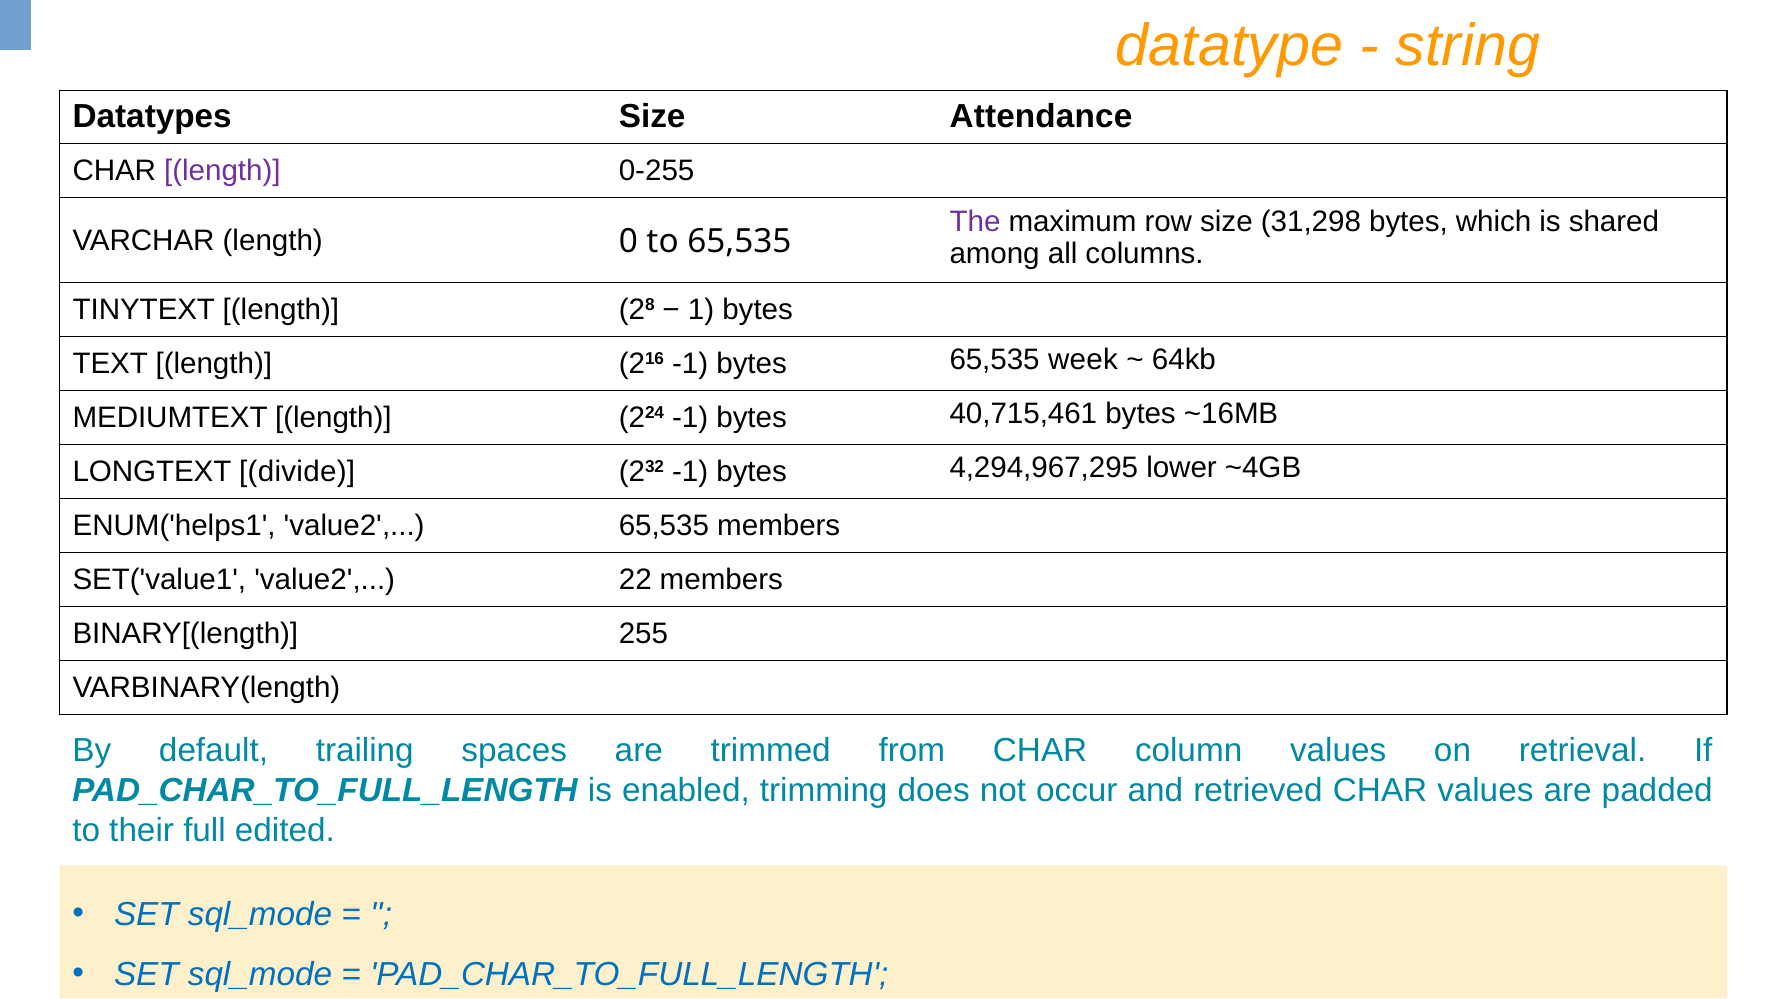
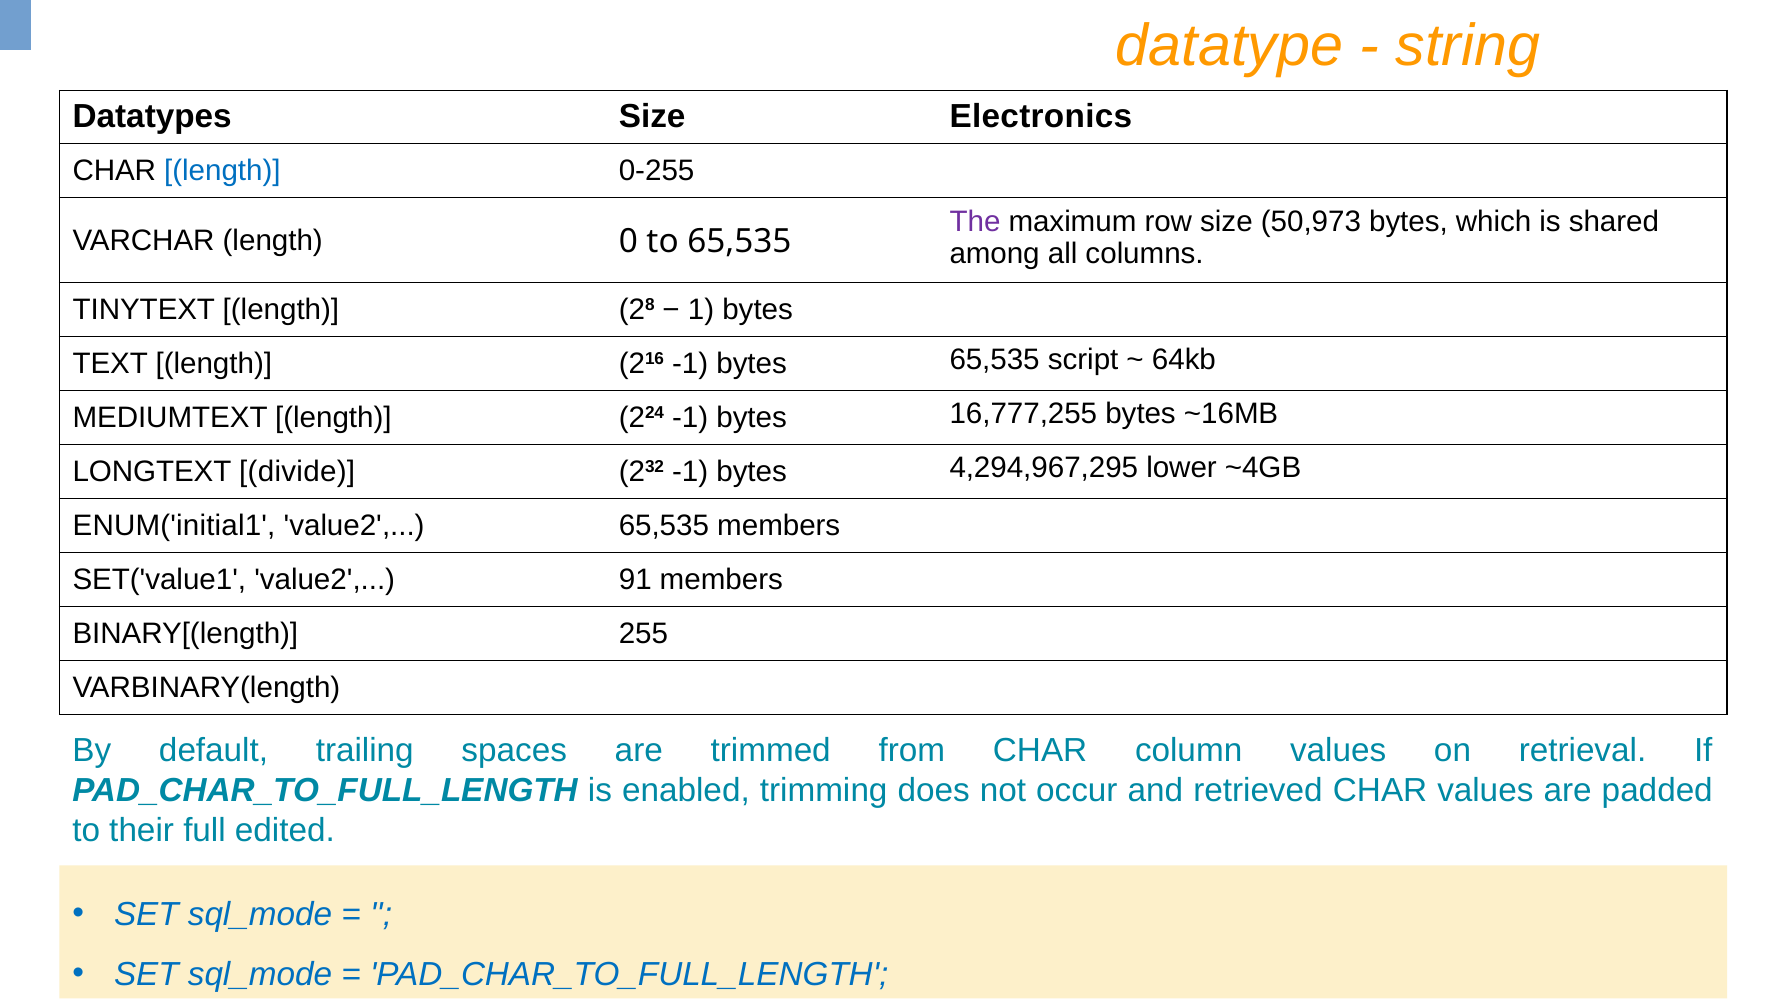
Attendance: Attendance -> Electronics (1041, 116)
length colour: purple -> blue (222, 171)
31,298: 31,298 -> 50,973 (1311, 221)
week: week -> script (1083, 360)
40,715,461: 40,715,461 -> 16,777,255 (1023, 414)
ENUM('helps1: ENUM('helps1 -> ENUM('initial1 (174, 526)
22: 22 -> 91 (635, 580)
